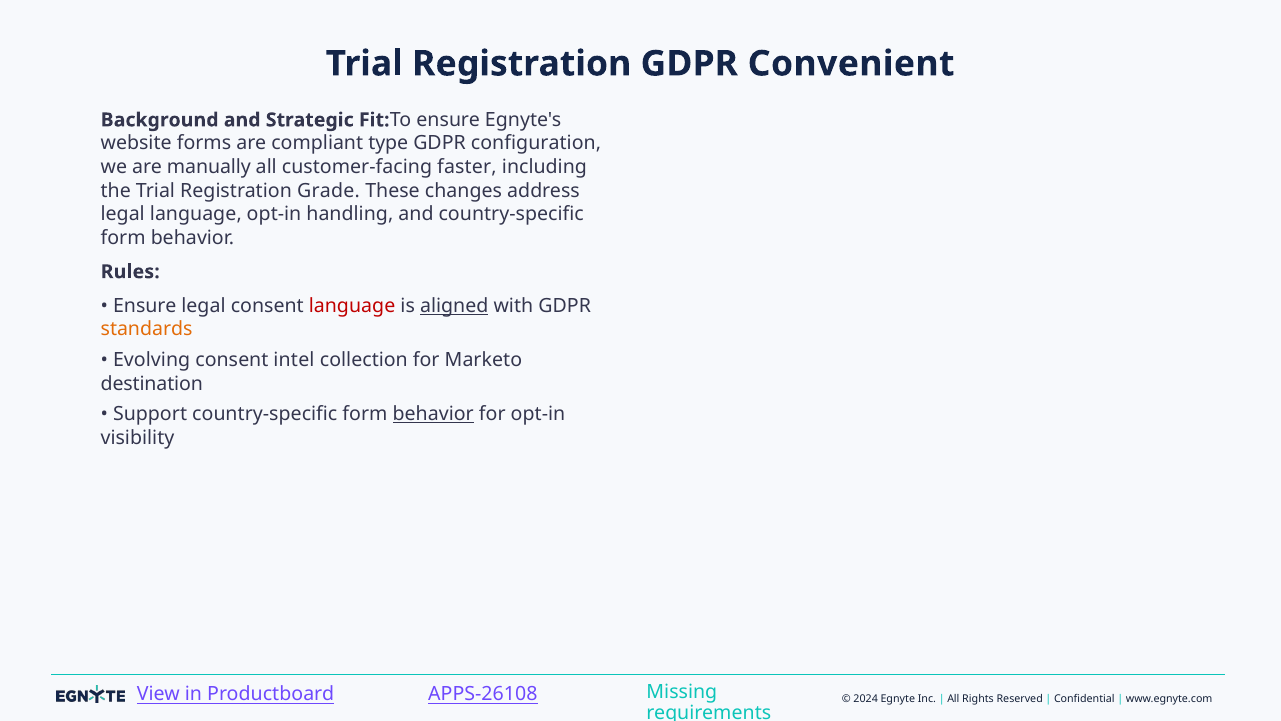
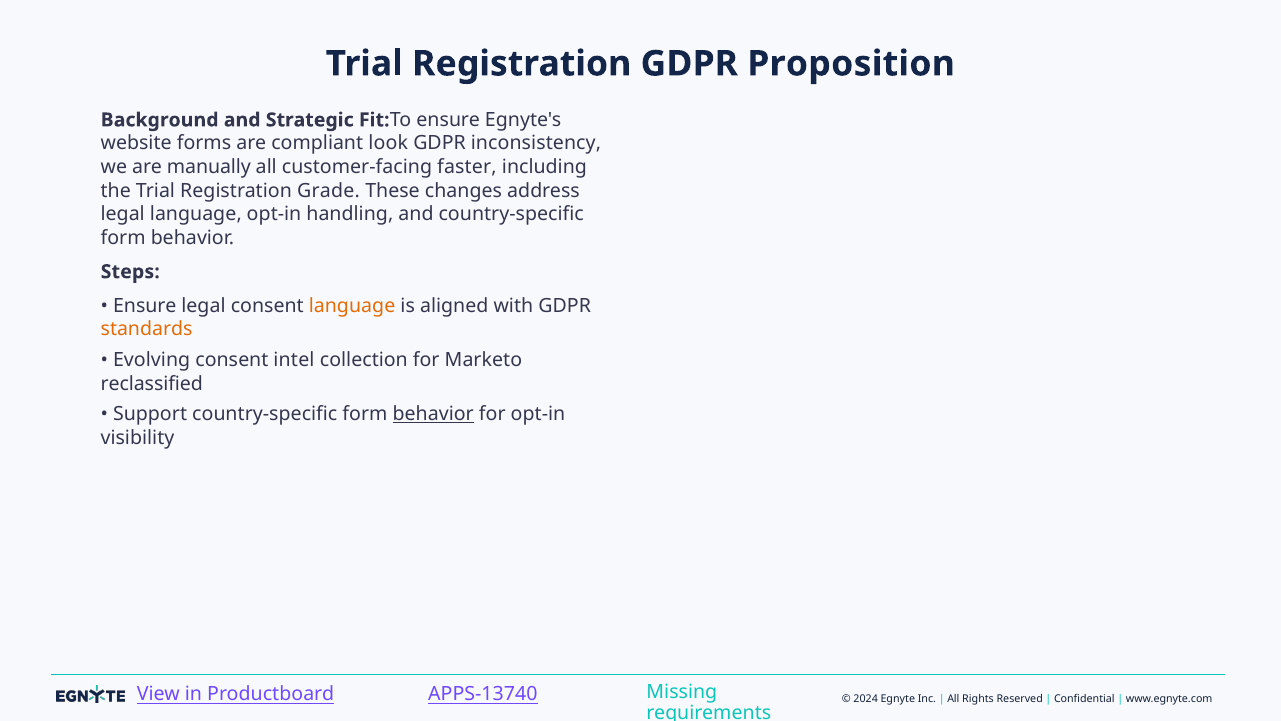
Convenient: Convenient -> Proposition (851, 64)
type: type -> look (388, 143)
configuration: configuration -> inconsistency (536, 143)
Rules: Rules -> Steps (130, 272)
language colour: red -> orange (352, 306)
aligned underline: present -> none (454, 306)
destination: destination -> reclassified (152, 383)
APPS-26108: APPS-26108 -> APPS-13740 (483, 694)
